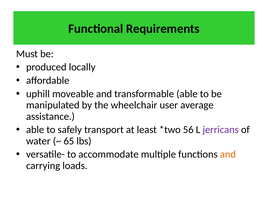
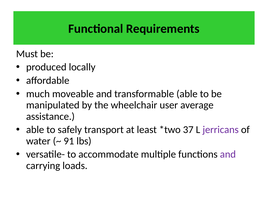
uphill: uphill -> much (38, 94)
56: 56 -> 37 (188, 130)
65: 65 -> 91 (69, 141)
and colour: orange -> purple (228, 154)
